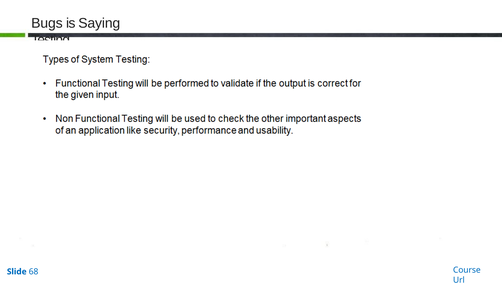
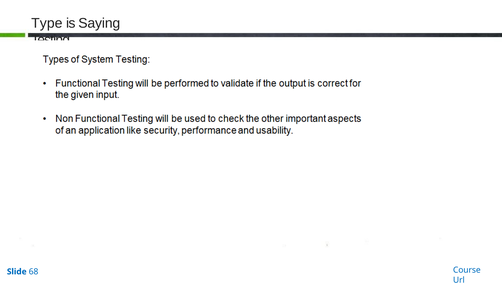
Bugs: Bugs -> Type (47, 23)
